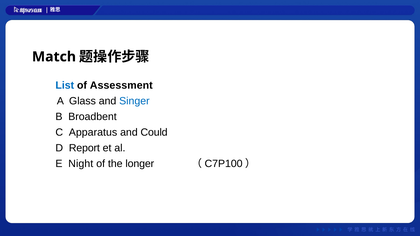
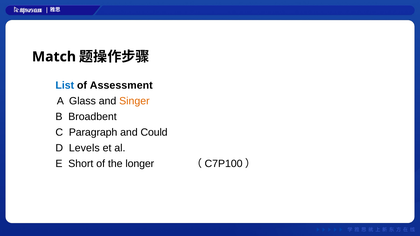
Singer colour: blue -> orange (134, 101)
Apparatus: Apparatus -> Paragraph (93, 133)
Report: Report -> Levels (84, 148)
Night: Night -> Short (81, 164)
